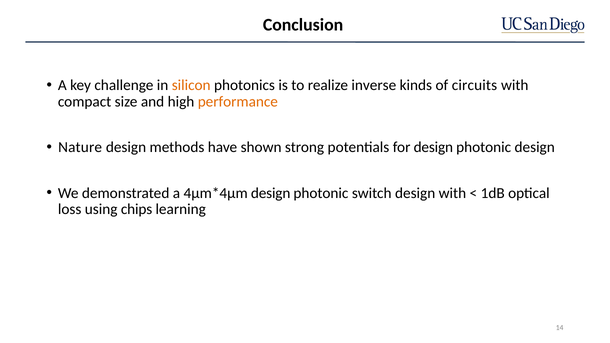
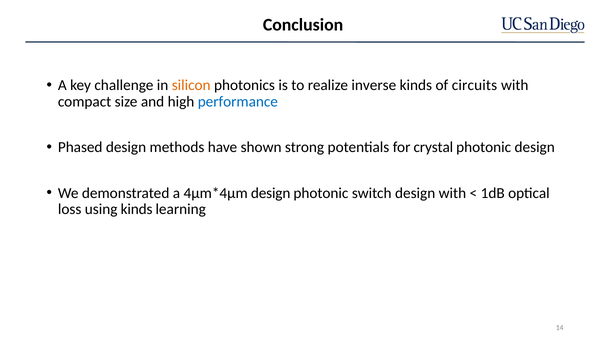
performance colour: orange -> blue (238, 102)
Nature: Nature -> Phased (80, 147)
for design: design -> crystal (433, 147)
using chips: chips -> kinds (137, 210)
